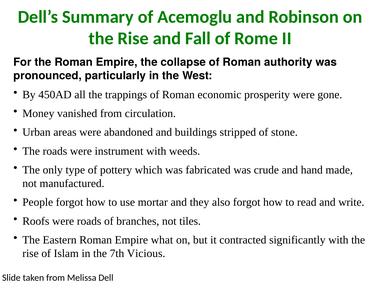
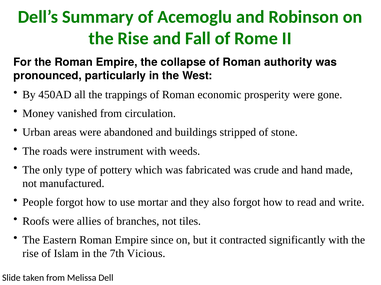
were roads: roads -> allies (89, 222)
what: what -> since (162, 240)
